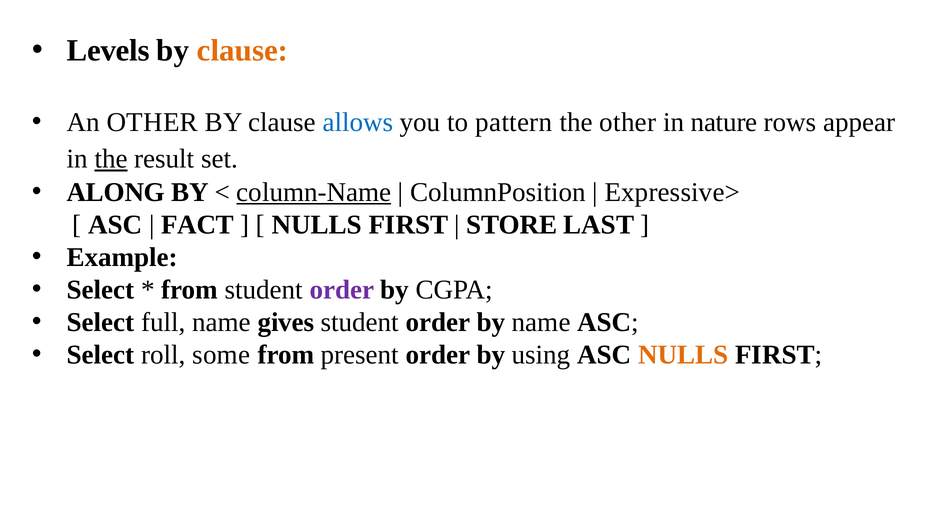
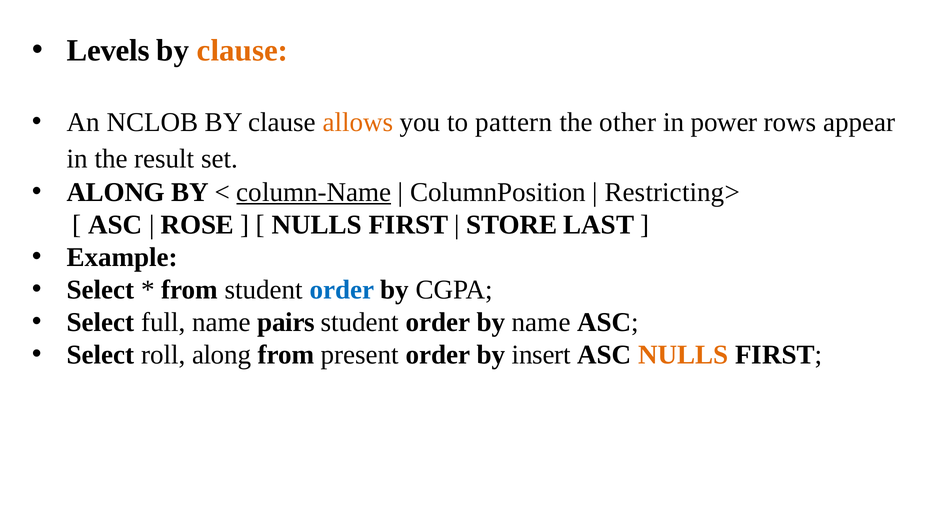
An OTHER: OTHER -> NCLOB (152, 122)
allows colour: blue -> orange (358, 122)
nature: nature -> power (724, 122)
the underline: present -> none (111, 159)
Expressive>: Expressive> -> Restricting> (672, 192)
FACT: FACT -> ROSE (197, 225)
order colour: purple -> blue (342, 290)
gives: gives -> pairs (286, 322)
roll some: some -> along (222, 355)
using: using -> insert (541, 355)
